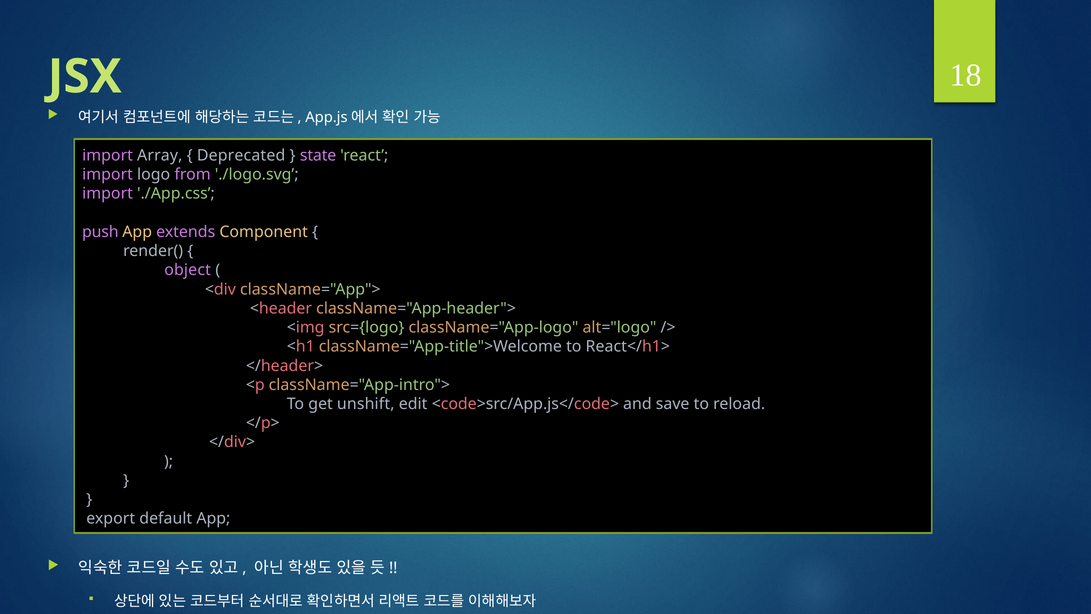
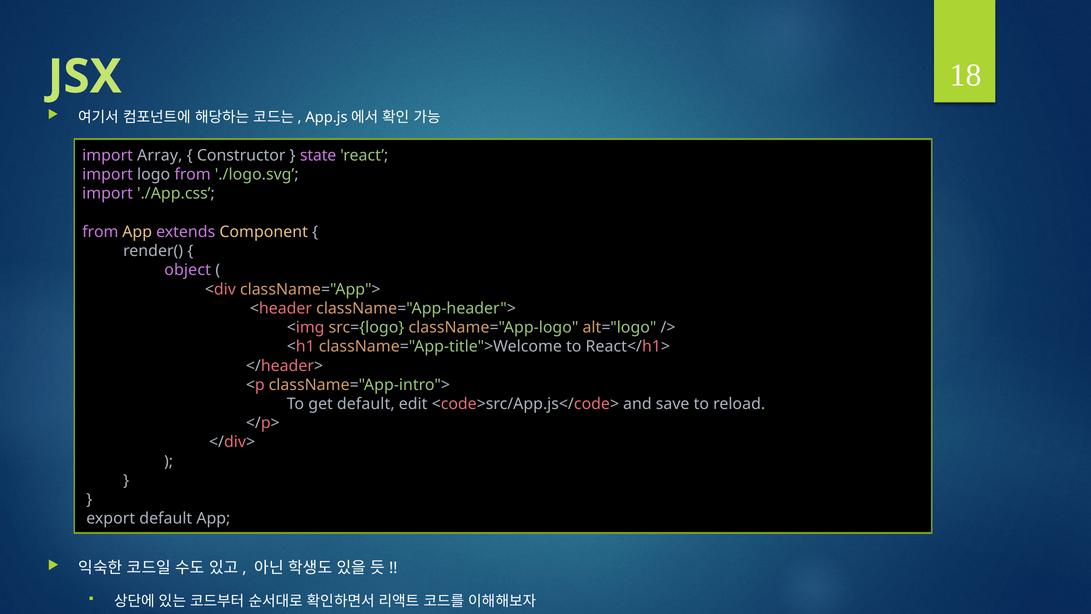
Deprecated: Deprecated -> Constructor (241, 155)
push: push -> from (100, 232)
get unshift: unshift -> default (366, 404)
